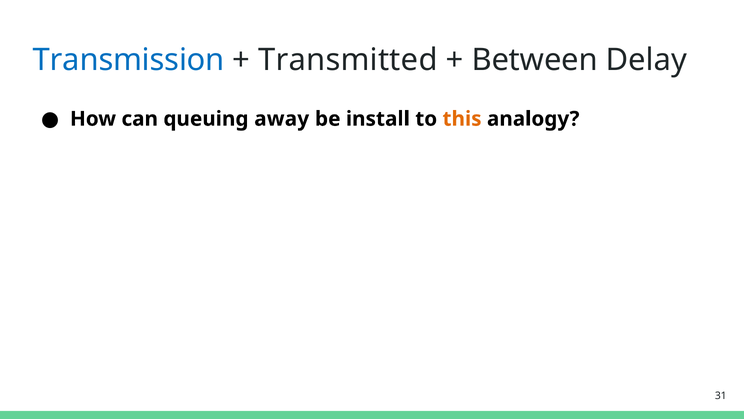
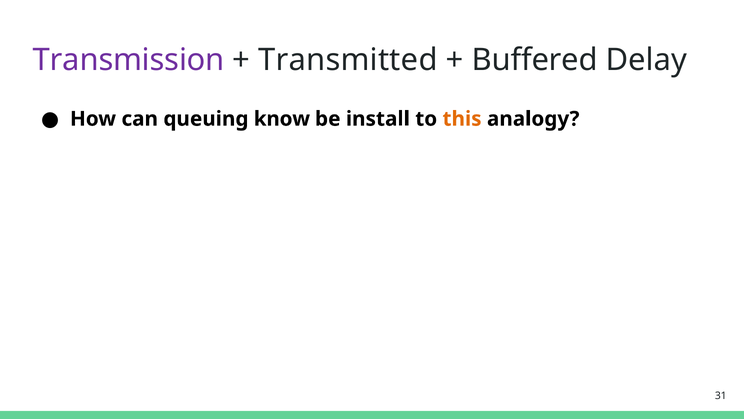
Transmission colour: blue -> purple (129, 60)
Between: Between -> Buffered (535, 60)
away: away -> know (282, 119)
